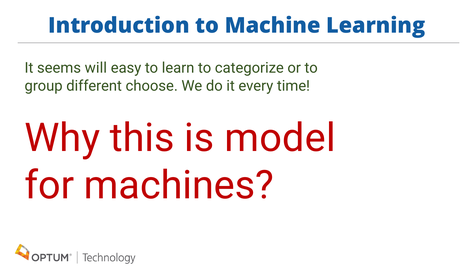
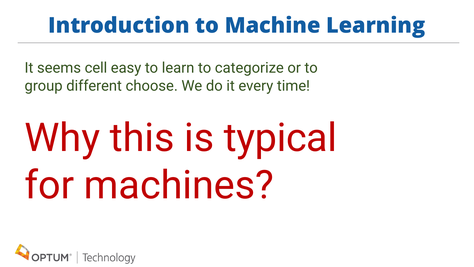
will: will -> cell (96, 68)
model: model -> typical (281, 138)
